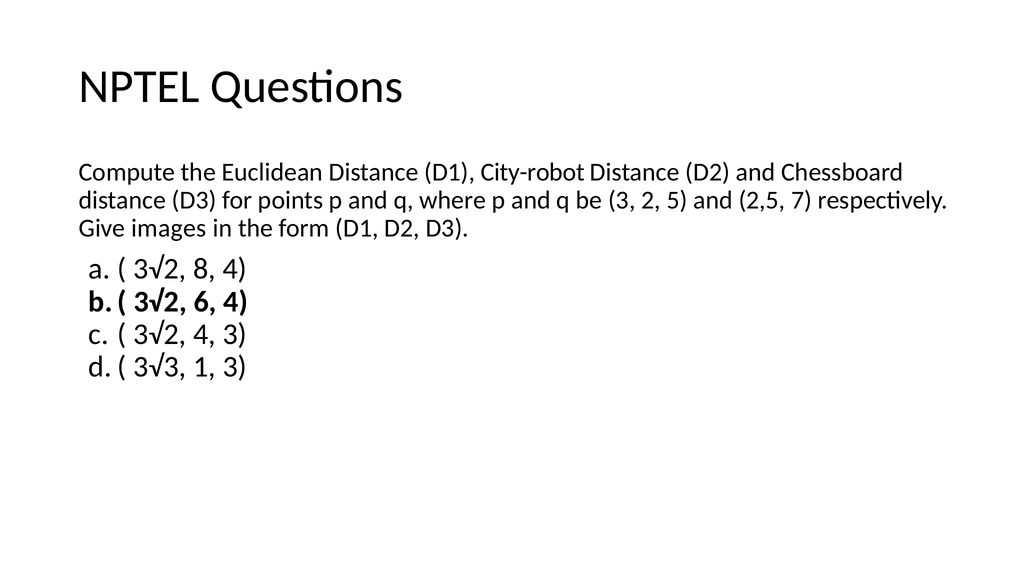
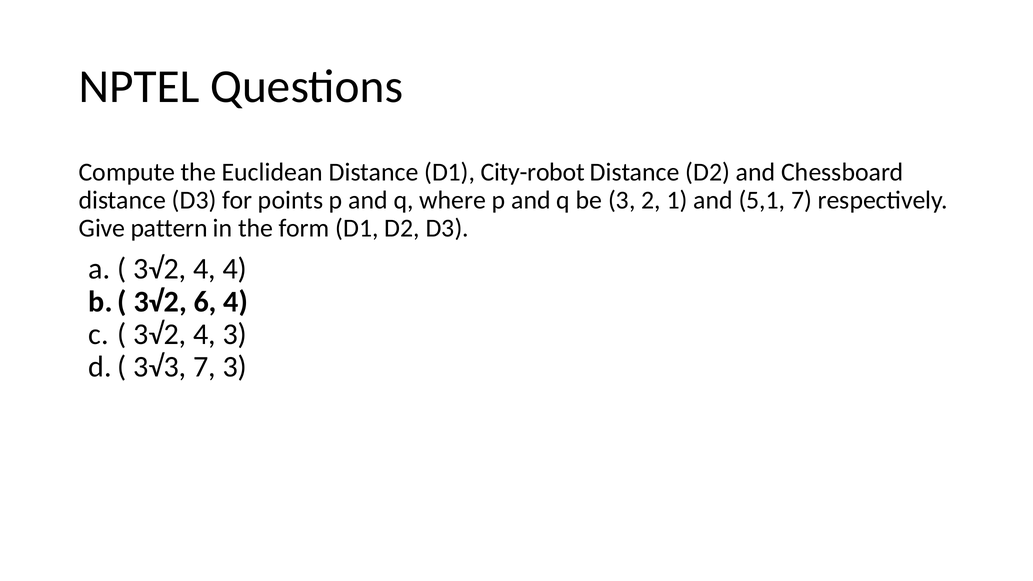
5: 5 -> 1 (677, 200)
2,5: 2,5 -> 5,1 (762, 200)
images: images -> pattern (169, 228)
8: 8 -> 4 (205, 269)
3√3 1: 1 -> 7 (205, 367)
